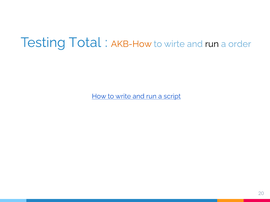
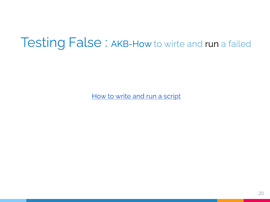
Total: Total -> False (85, 43)
AKB-How colour: orange -> blue (131, 44)
order: order -> failed (240, 44)
